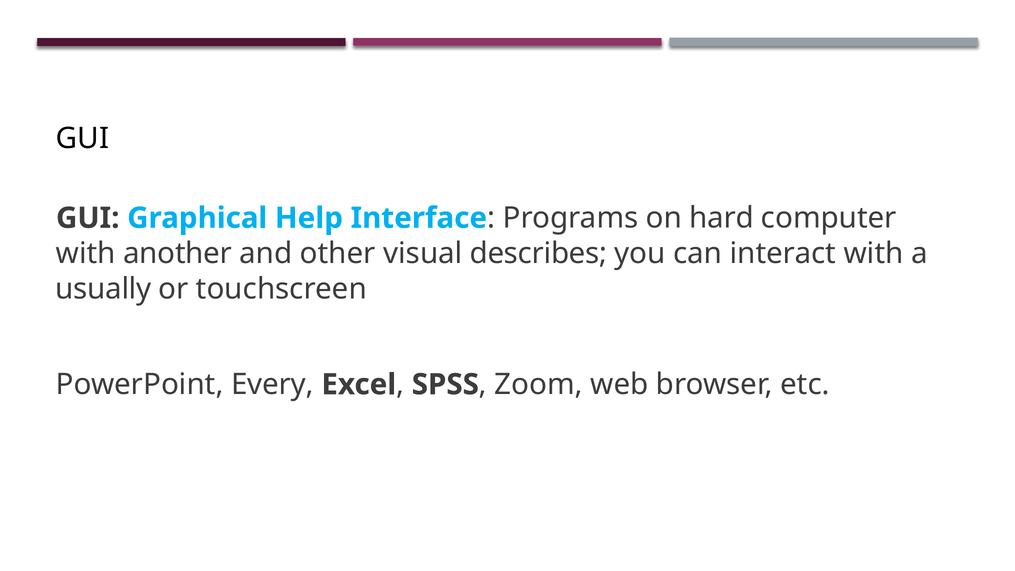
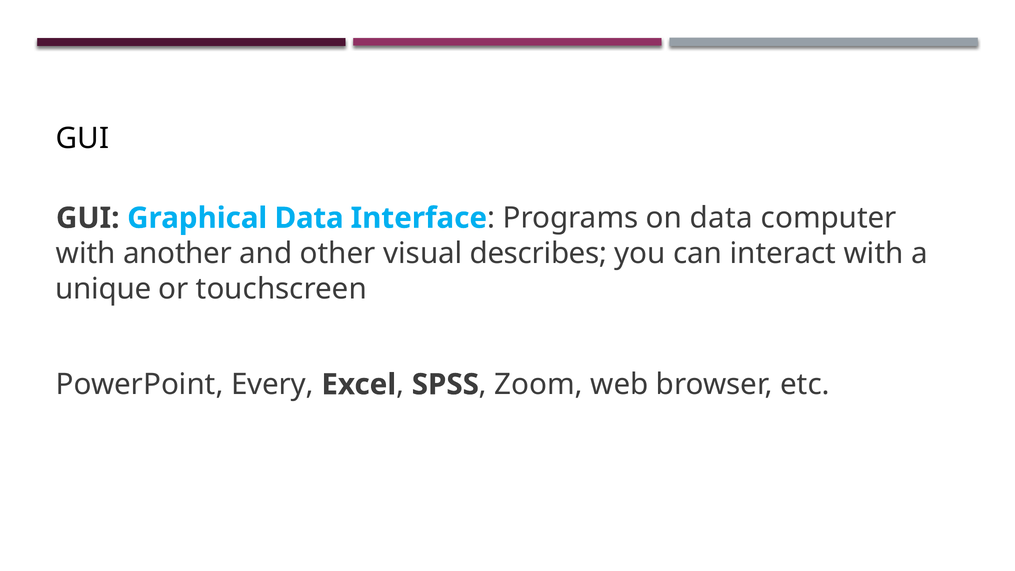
Graphical Help: Help -> Data (309, 218)
on hard: hard -> data (721, 218)
usually: usually -> unique (103, 289)
